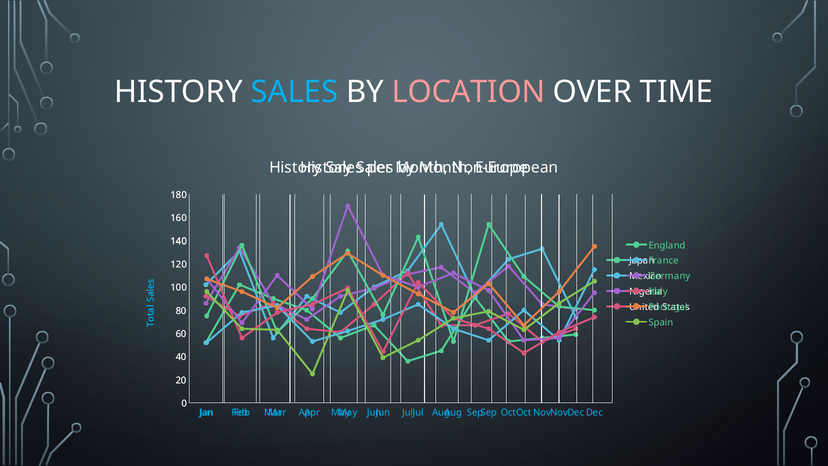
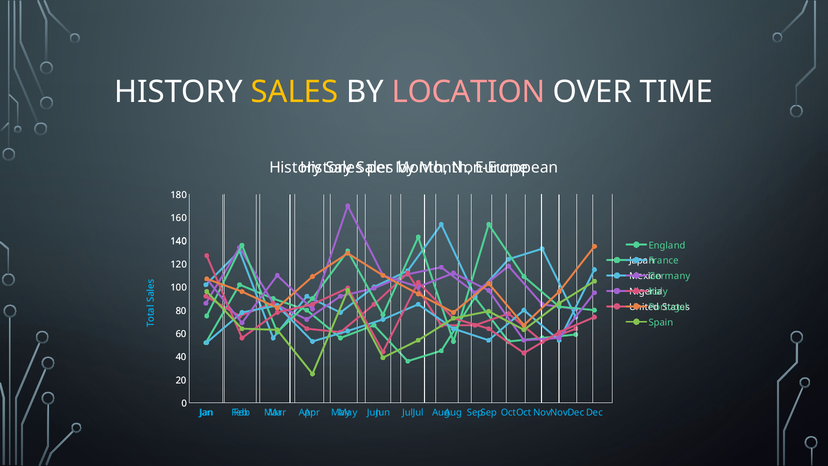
SALES colour: light blue -> yellow (294, 92)
